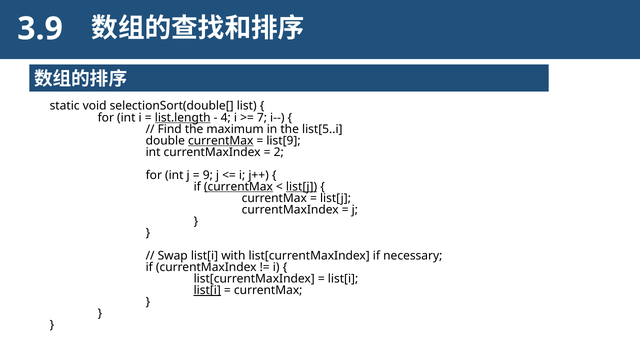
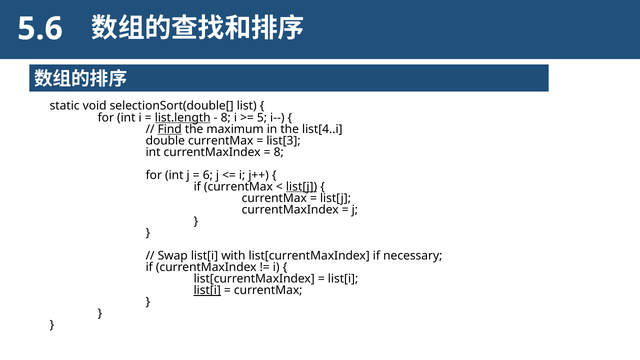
3.9: 3.9 -> 5.6 (40, 29)
4: 4 -> 8 (226, 118)
7: 7 -> 5 (262, 118)
Find underline: none -> present (170, 129)
list[5..i: list[5..i -> list[4..i (322, 129)
currentMax underline: present -> none (221, 141)
list[9: list[9 -> list[3 (284, 141)
2: 2 -> 8 (279, 152)
9: 9 -> 6 (208, 175)
currentMax underline: present -> none (238, 187)
